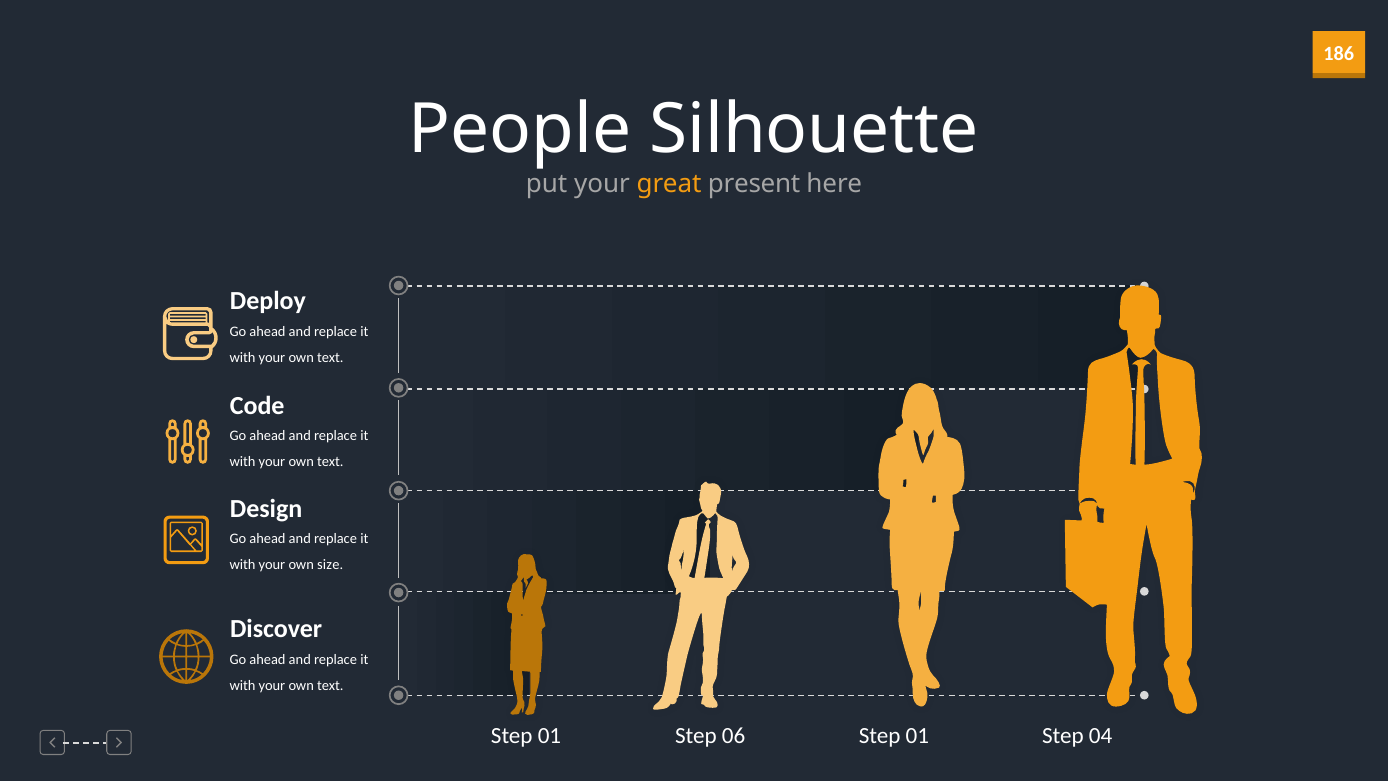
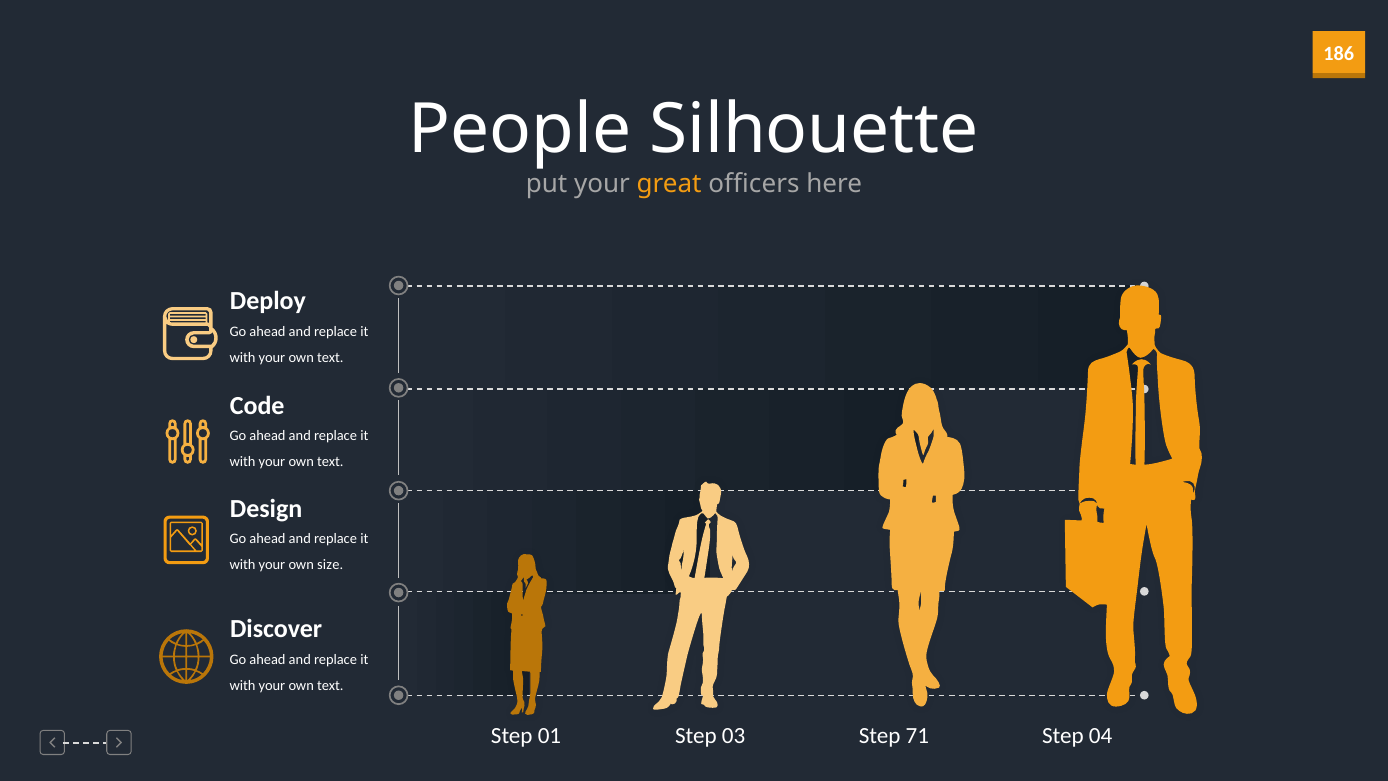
present: present -> officers (754, 184)
06: 06 -> 03 (734, 735)
01: 01 -> 71 (917, 735)
